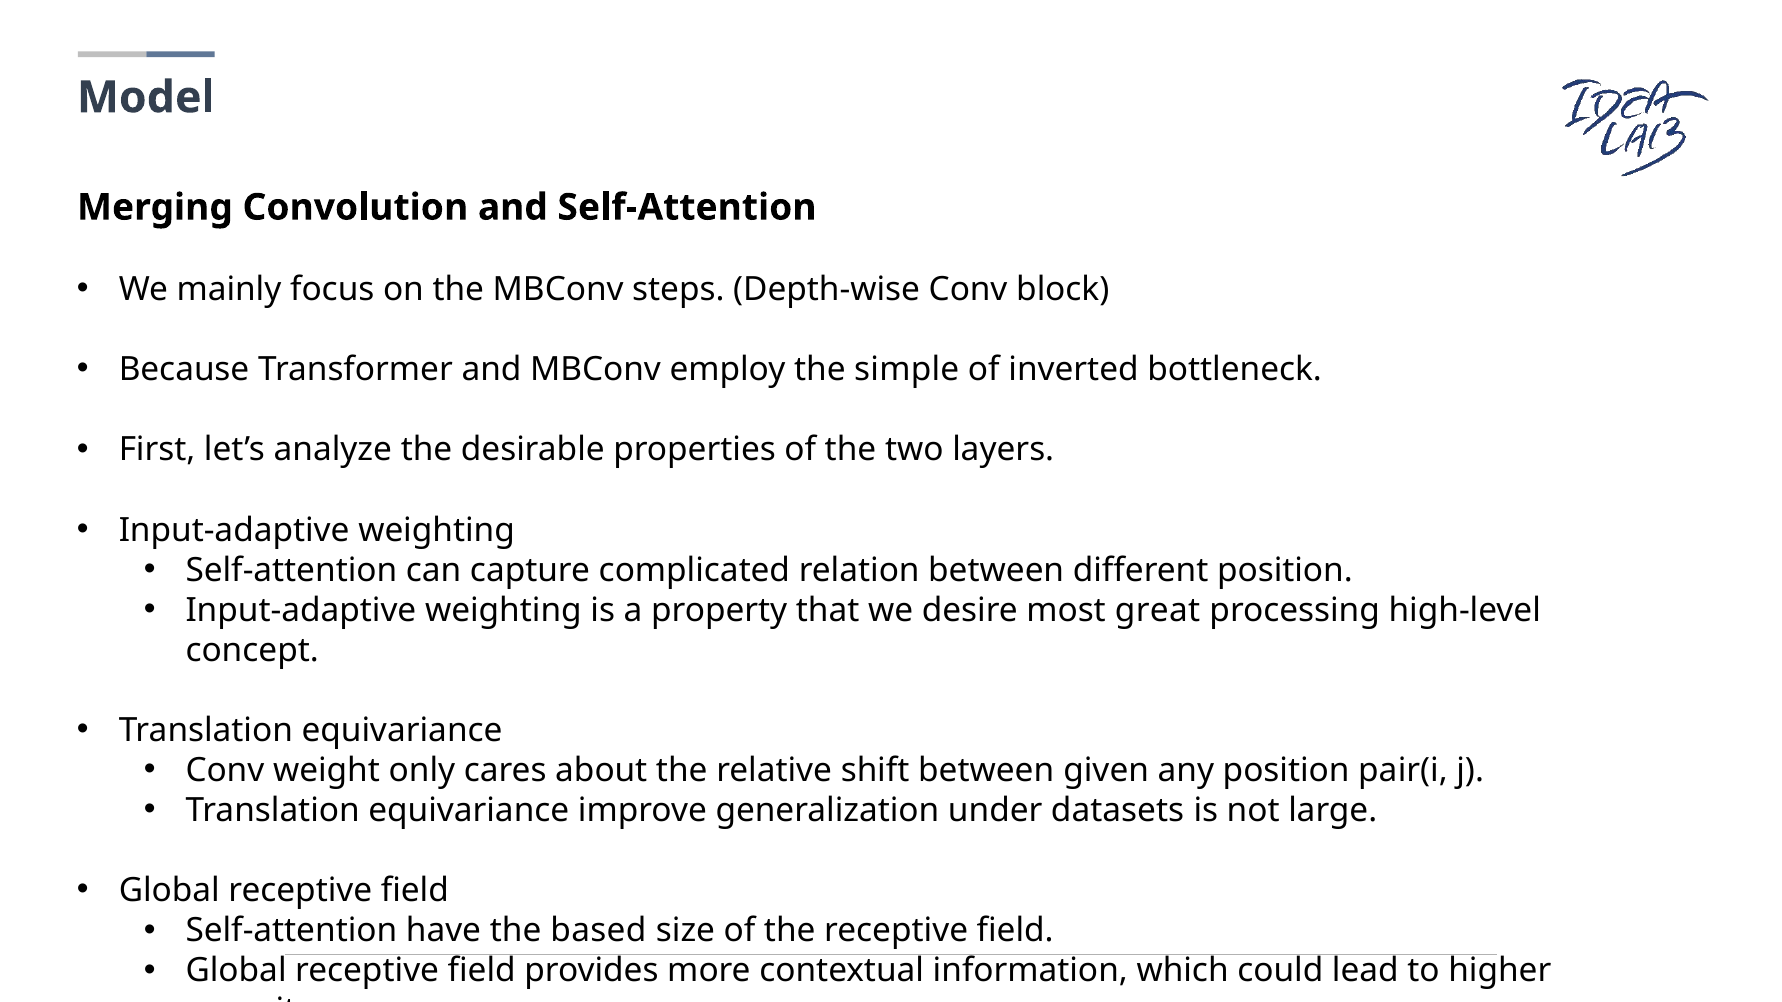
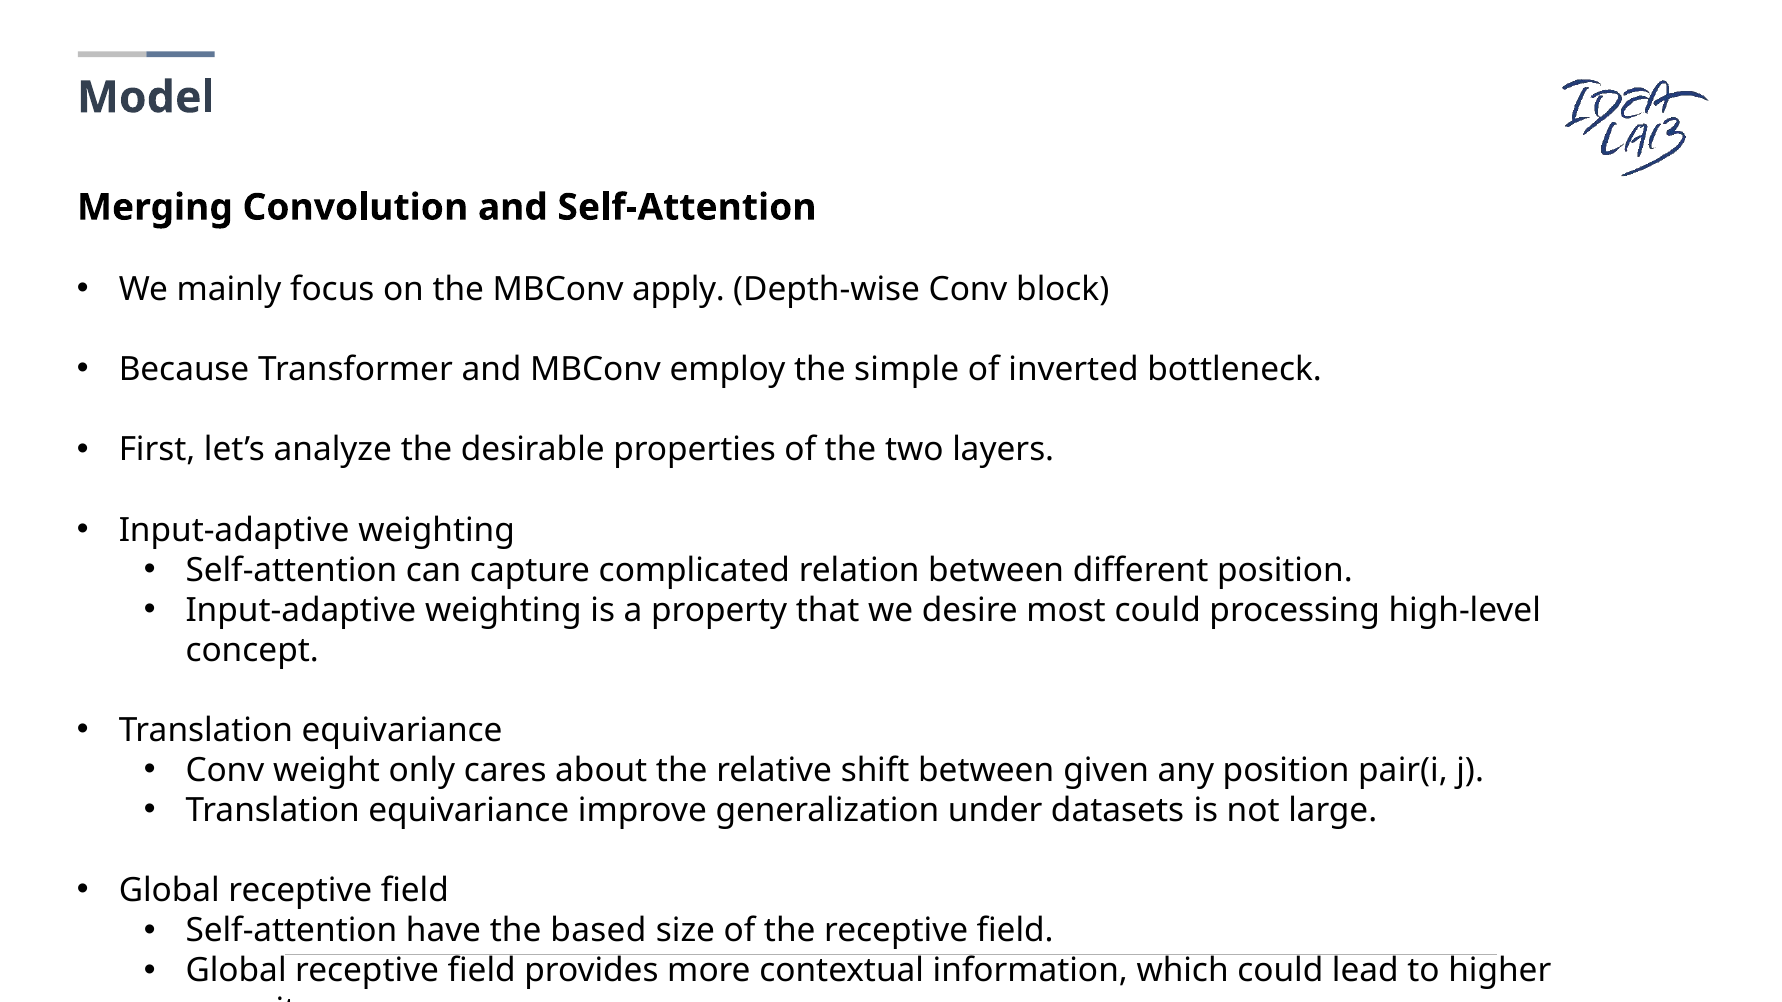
steps: steps -> apply (679, 290)
most great: great -> could (1158, 610)
